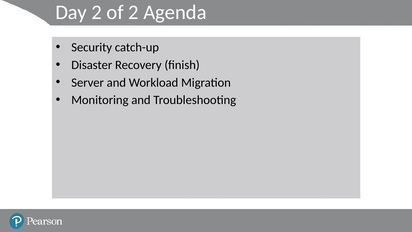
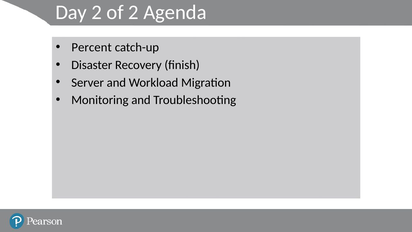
Security: Security -> Percent (92, 47)
